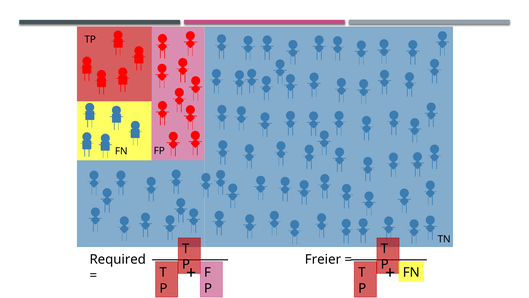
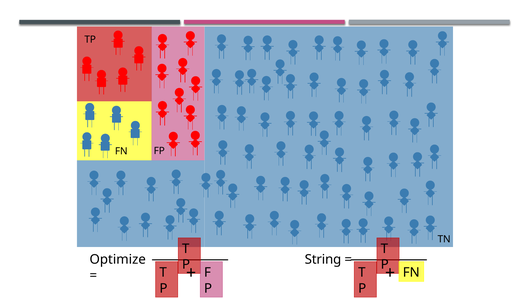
Required: Required -> Optimize (118, 259)
Freier: Freier -> String (323, 259)
